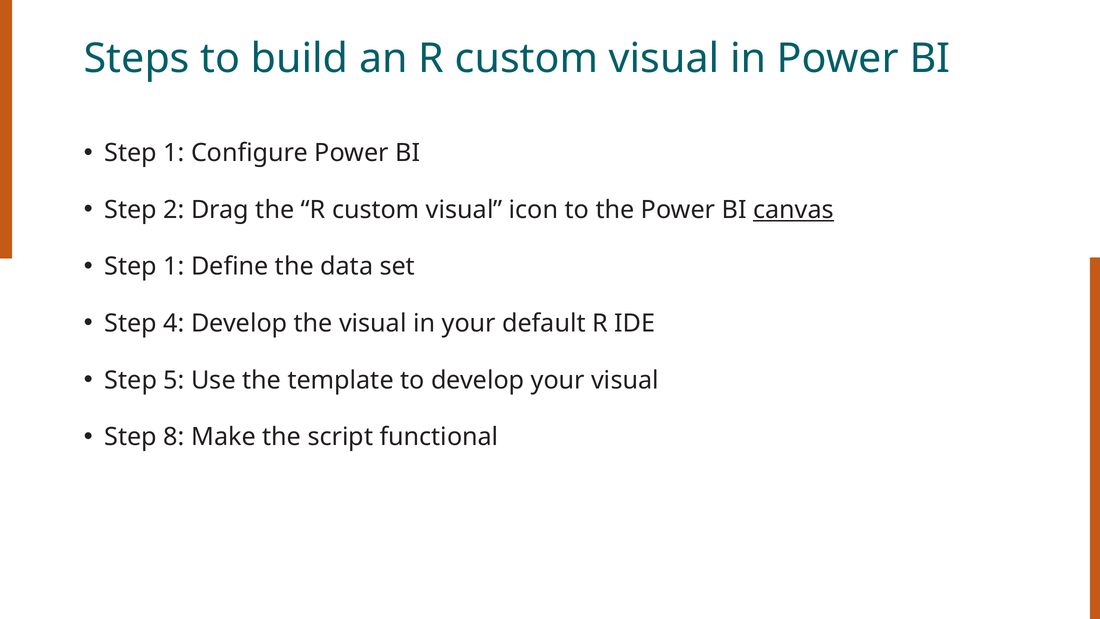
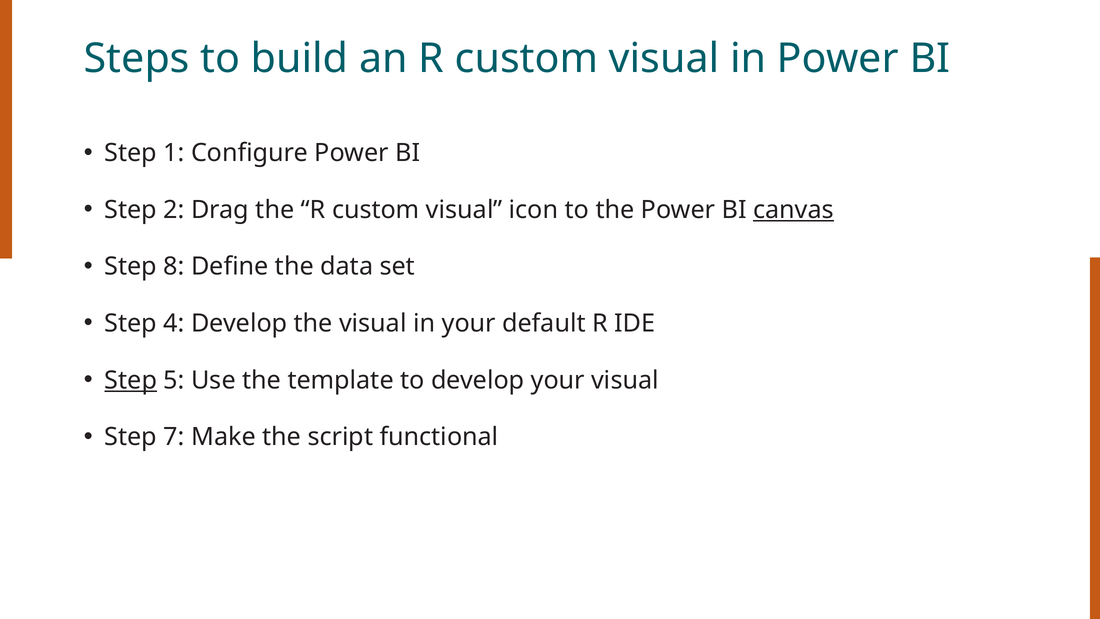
1: 1 -> 8 (174, 267)
Step underline: none -> present (131, 380)
8: 8 -> 7 (174, 437)
